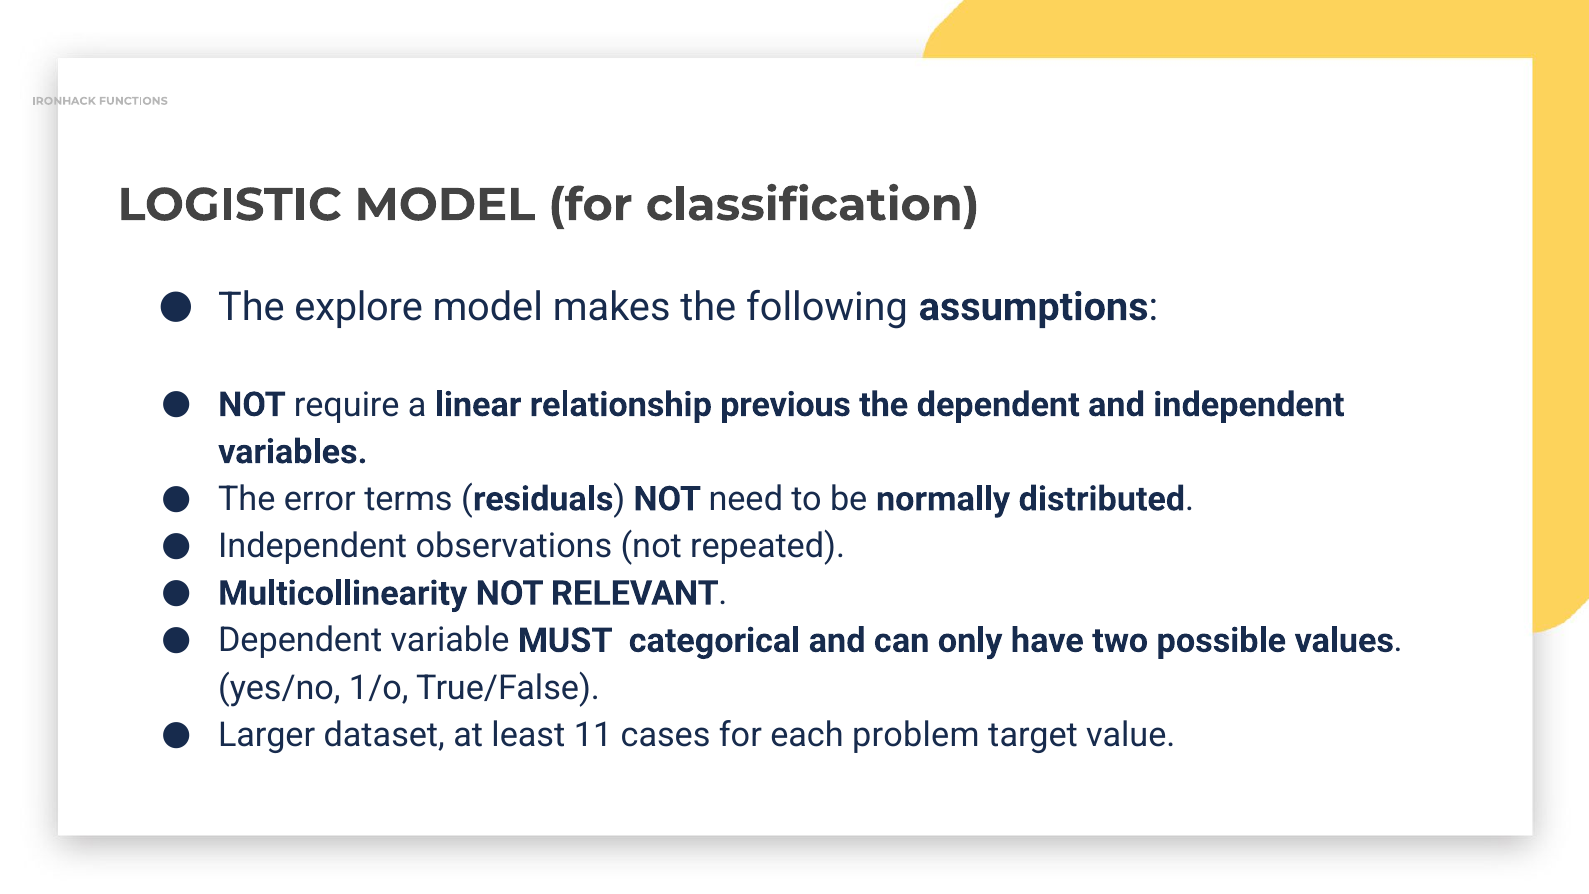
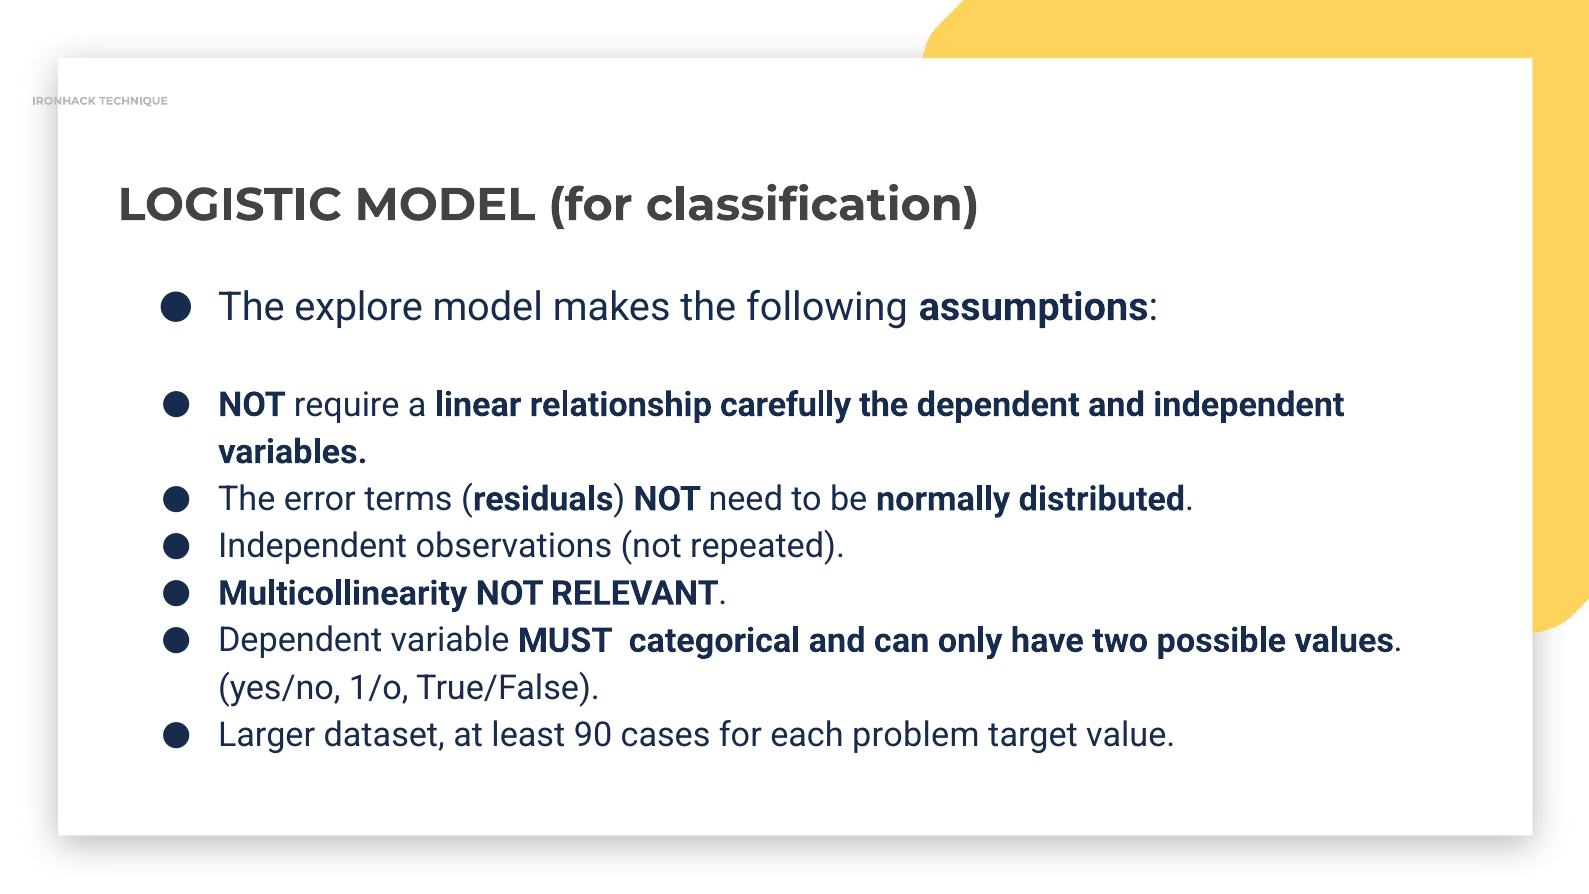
FUNCTIONS: FUNCTIONS -> TECHNIQUE (133, 101)
previous: previous -> carefully (786, 405)
11: 11 -> 90 (593, 735)
